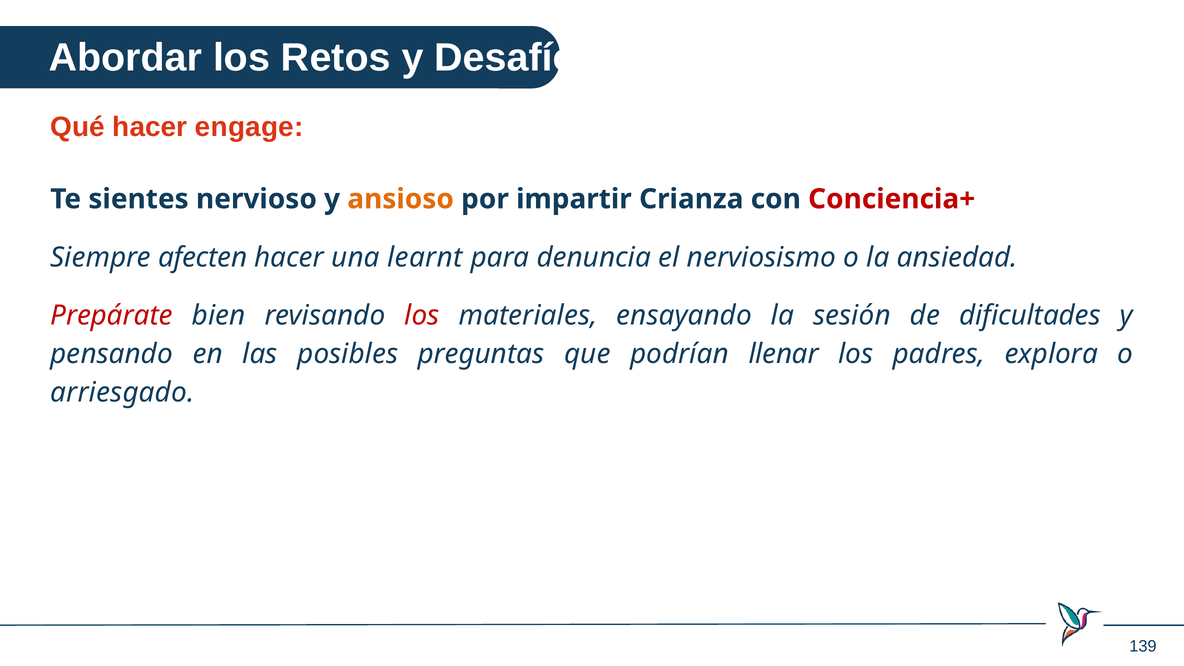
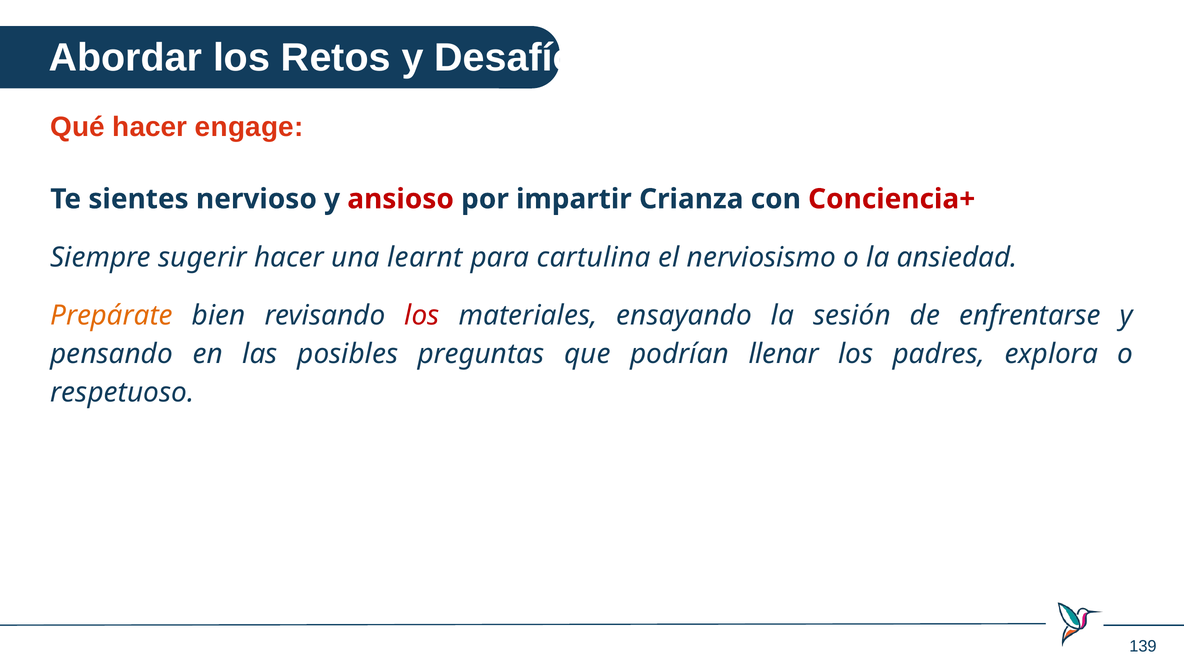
ansioso colour: orange -> red (401, 199)
afecten: afecten -> sugerir (202, 257)
denuncia: denuncia -> cartulina (594, 257)
Prepárate colour: red -> orange (111, 316)
dificultades: dificultades -> enfrentarse (1030, 316)
arriesgado: arriesgado -> respetuoso (122, 393)
